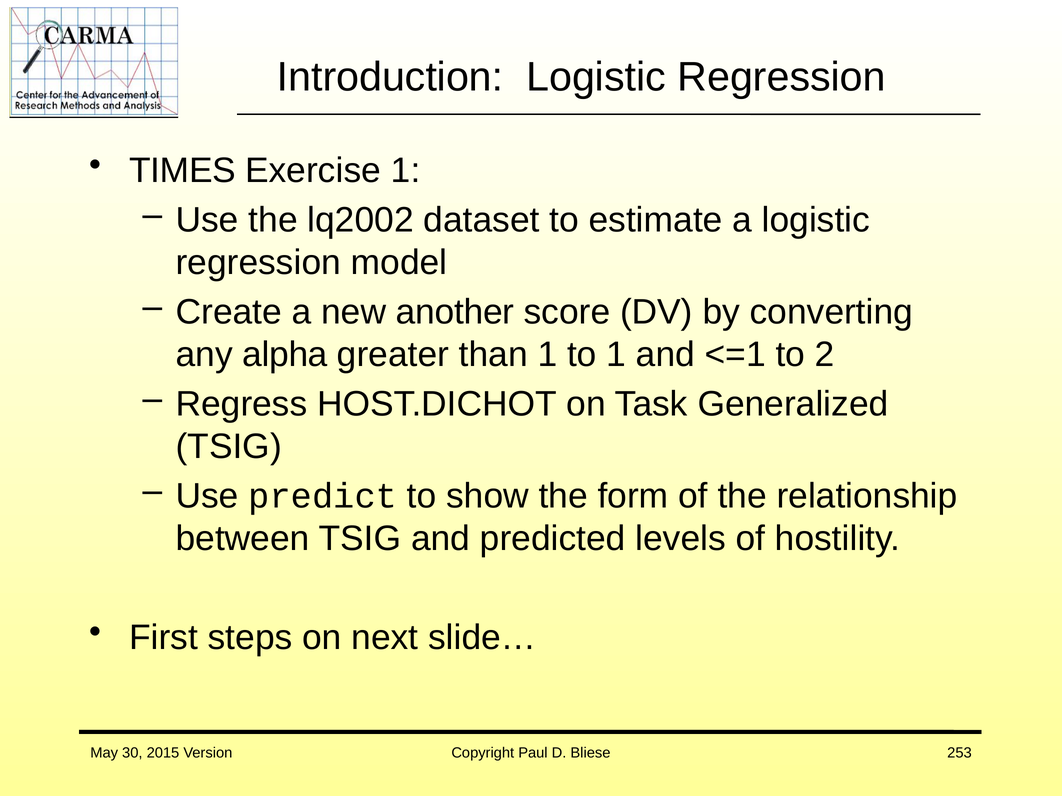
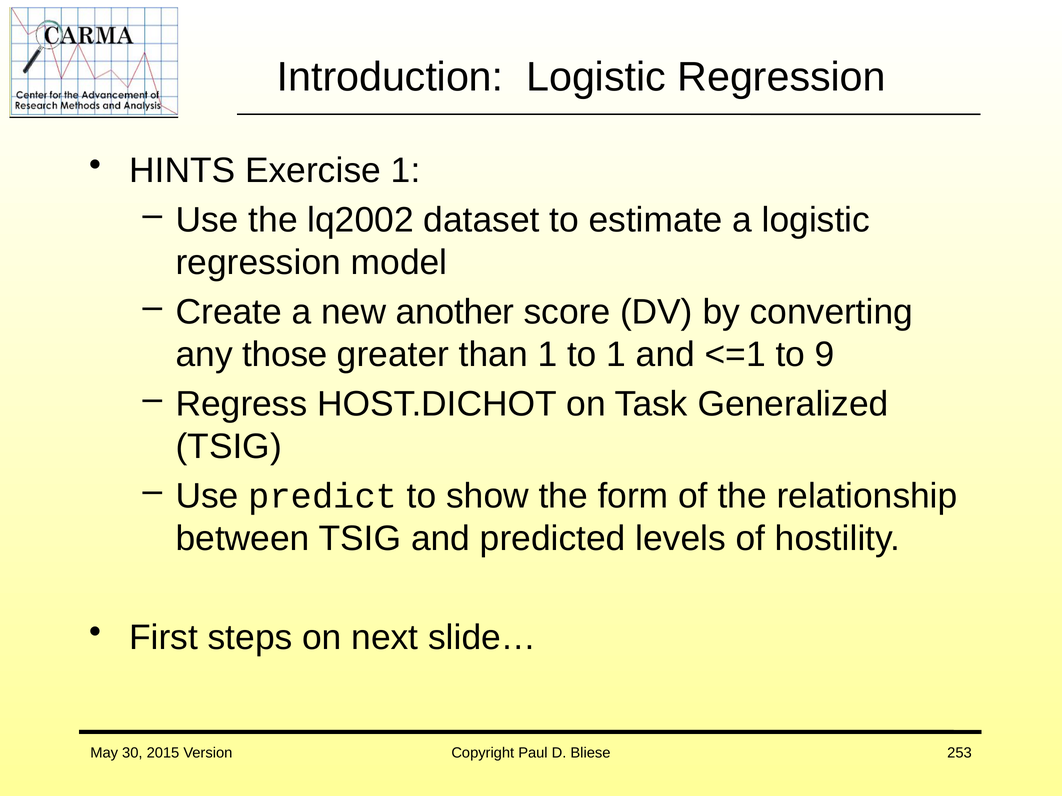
TIMES: TIMES -> HINTS (182, 171)
alpha: alpha -> those (285, 355)
2: 2 -> 9 (825, 355)
